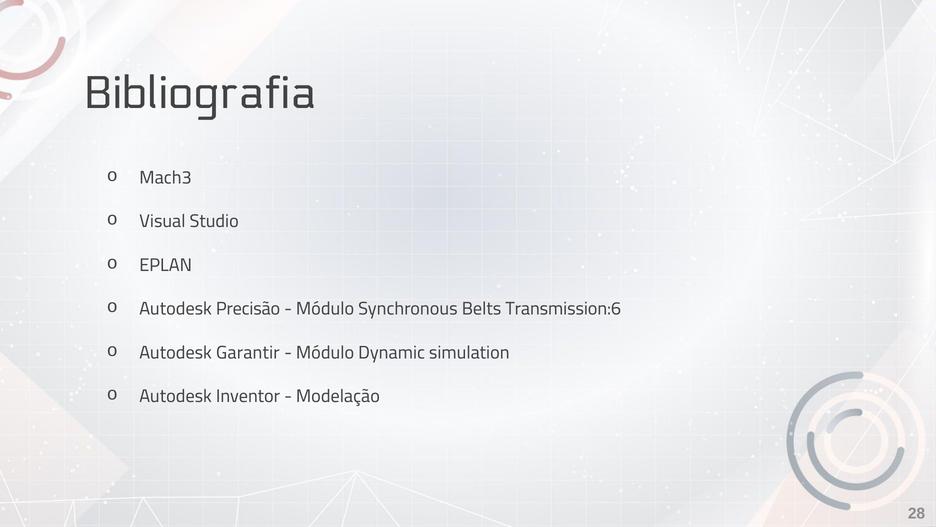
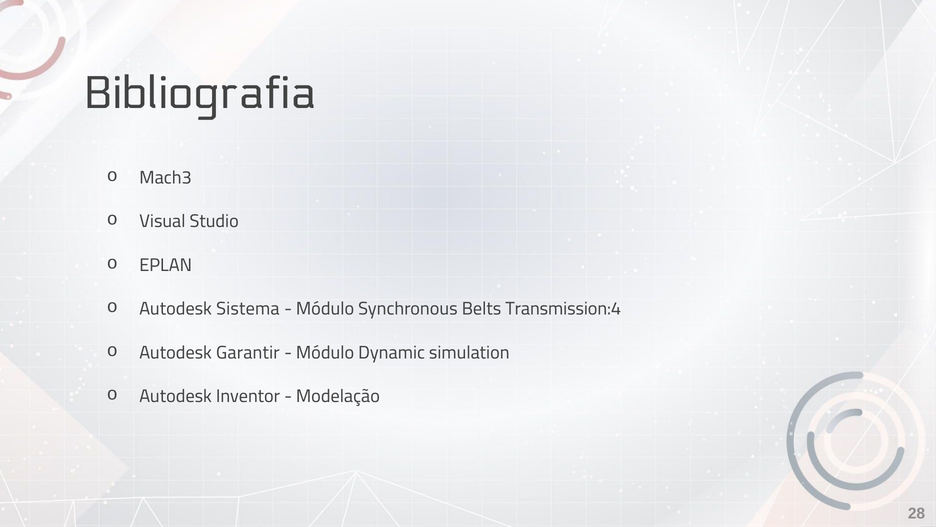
Precisão: Precisão -> Sistema (248, 309)
Transmission:6: Transmission:6 -> Transmission:4 (563, 309)
